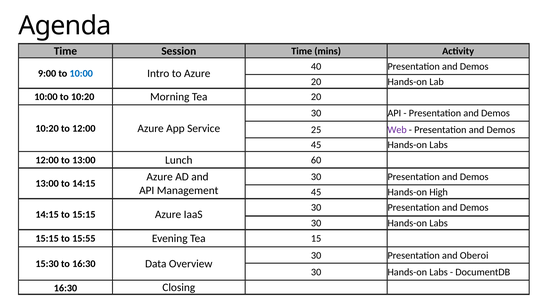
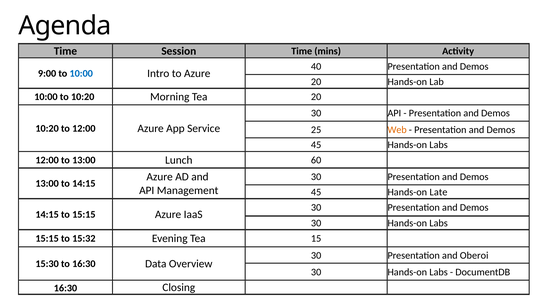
Web colour: purple -> orange (397, 130)
High: High -> Late (438, 192)
15:55: 15:55 -> 15:32 (84, 239)
